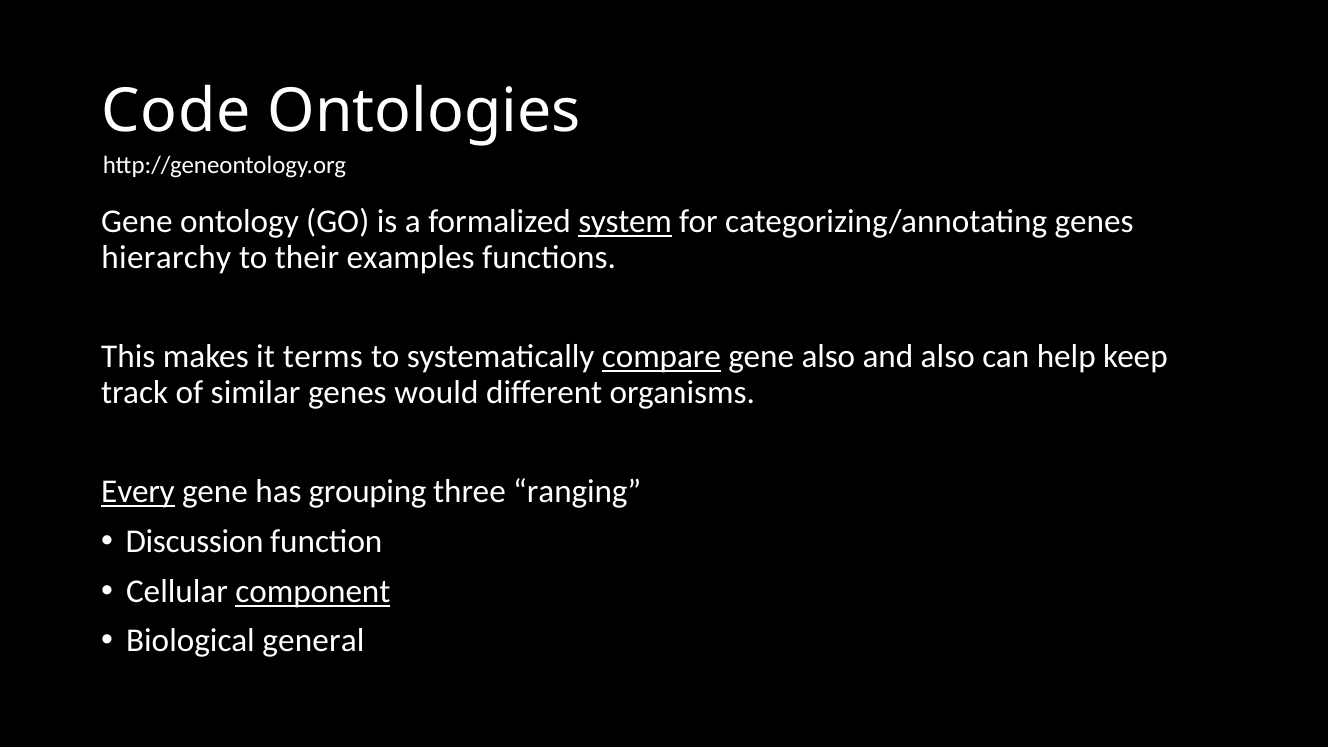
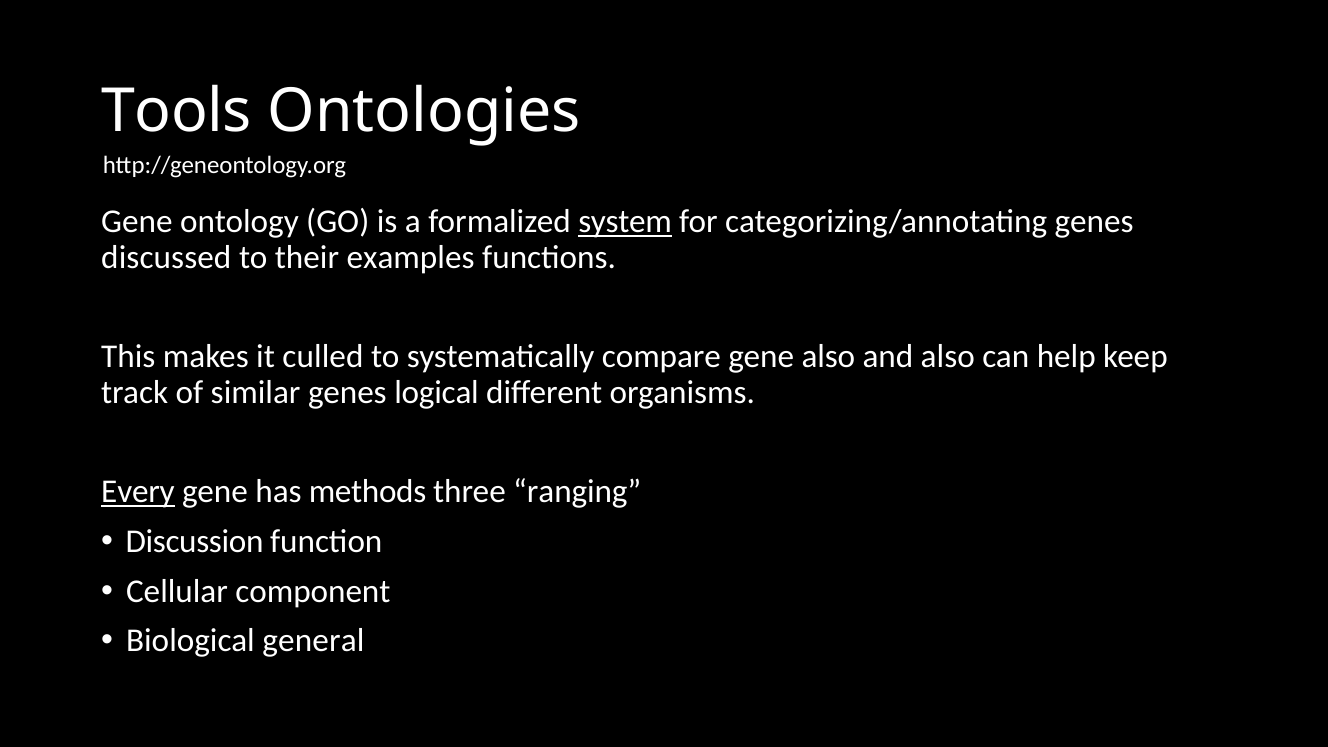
Code: Code -> Tools (177, 112)
hierarchy: hierarchy -> discussed (166, 257)
terms: terms -> culled (323, 357)
compare underline: present -> none (661, 357)
would: would -> logical (437, 393)
grouping: grouping -> methods (368, 492)
component underline: present -> none (313, 591)
